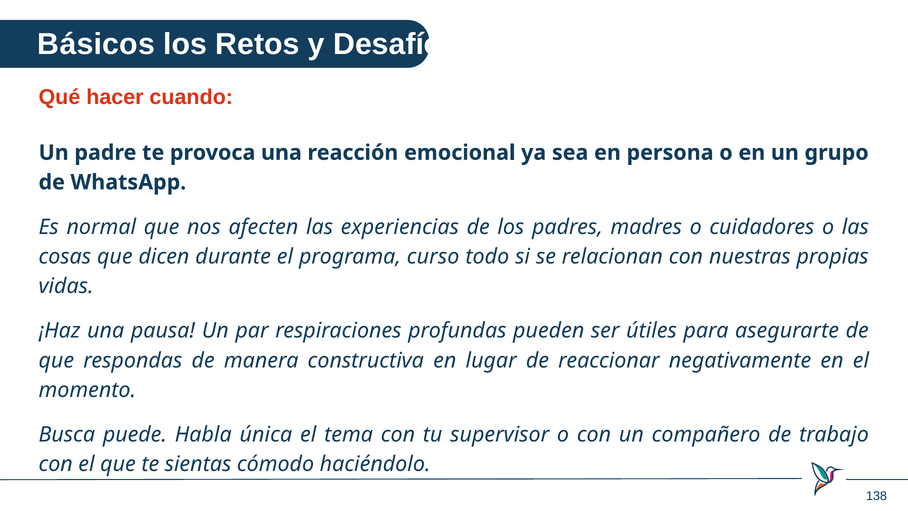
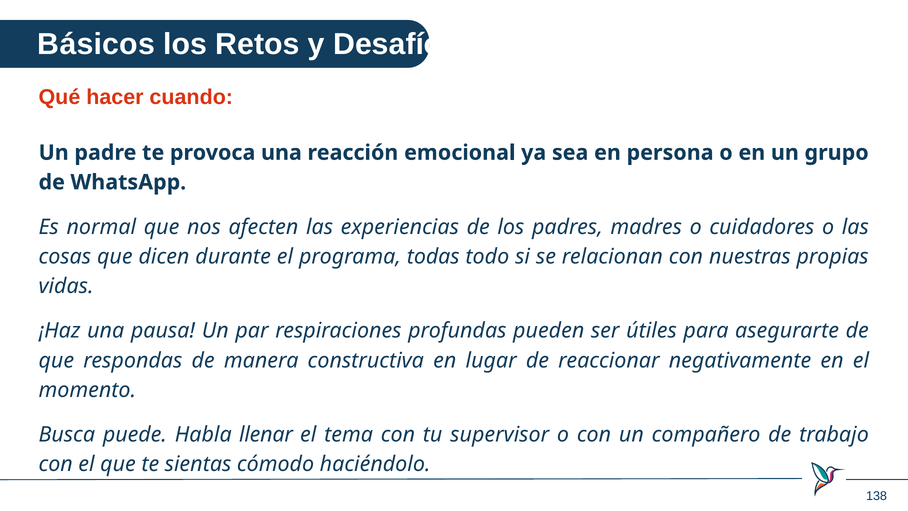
curso: curso -> todas (433, 256)
única: única -> llenar (266, 435)
